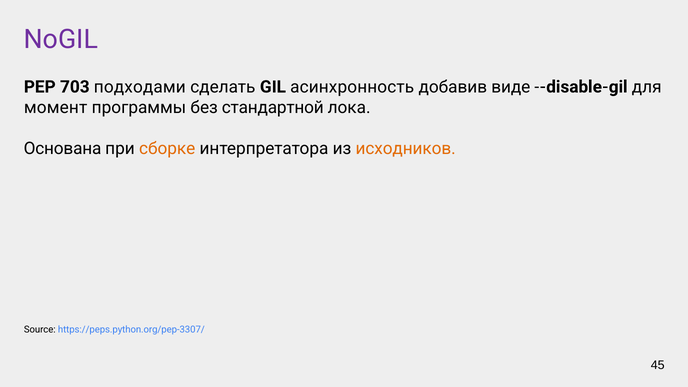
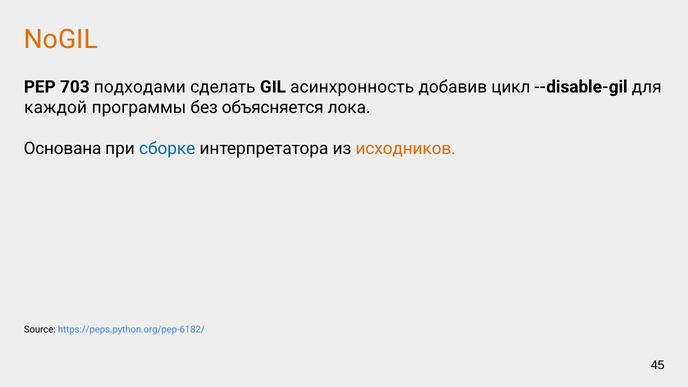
NoGIL colour: purple -> orange (61, 40)
виде: виде -> цикл (511, 87)
момент: момент -> каждой (56, 107)
стандартной: стандартной -> объясняется (273, 107)
сборке colour: orange -> blue (167, 149)
https://peps.python.org/pep-3307/: https://peps.python.org/pep-3307/ -> https://peps.python.org/pep-6182/ (131, 329)
